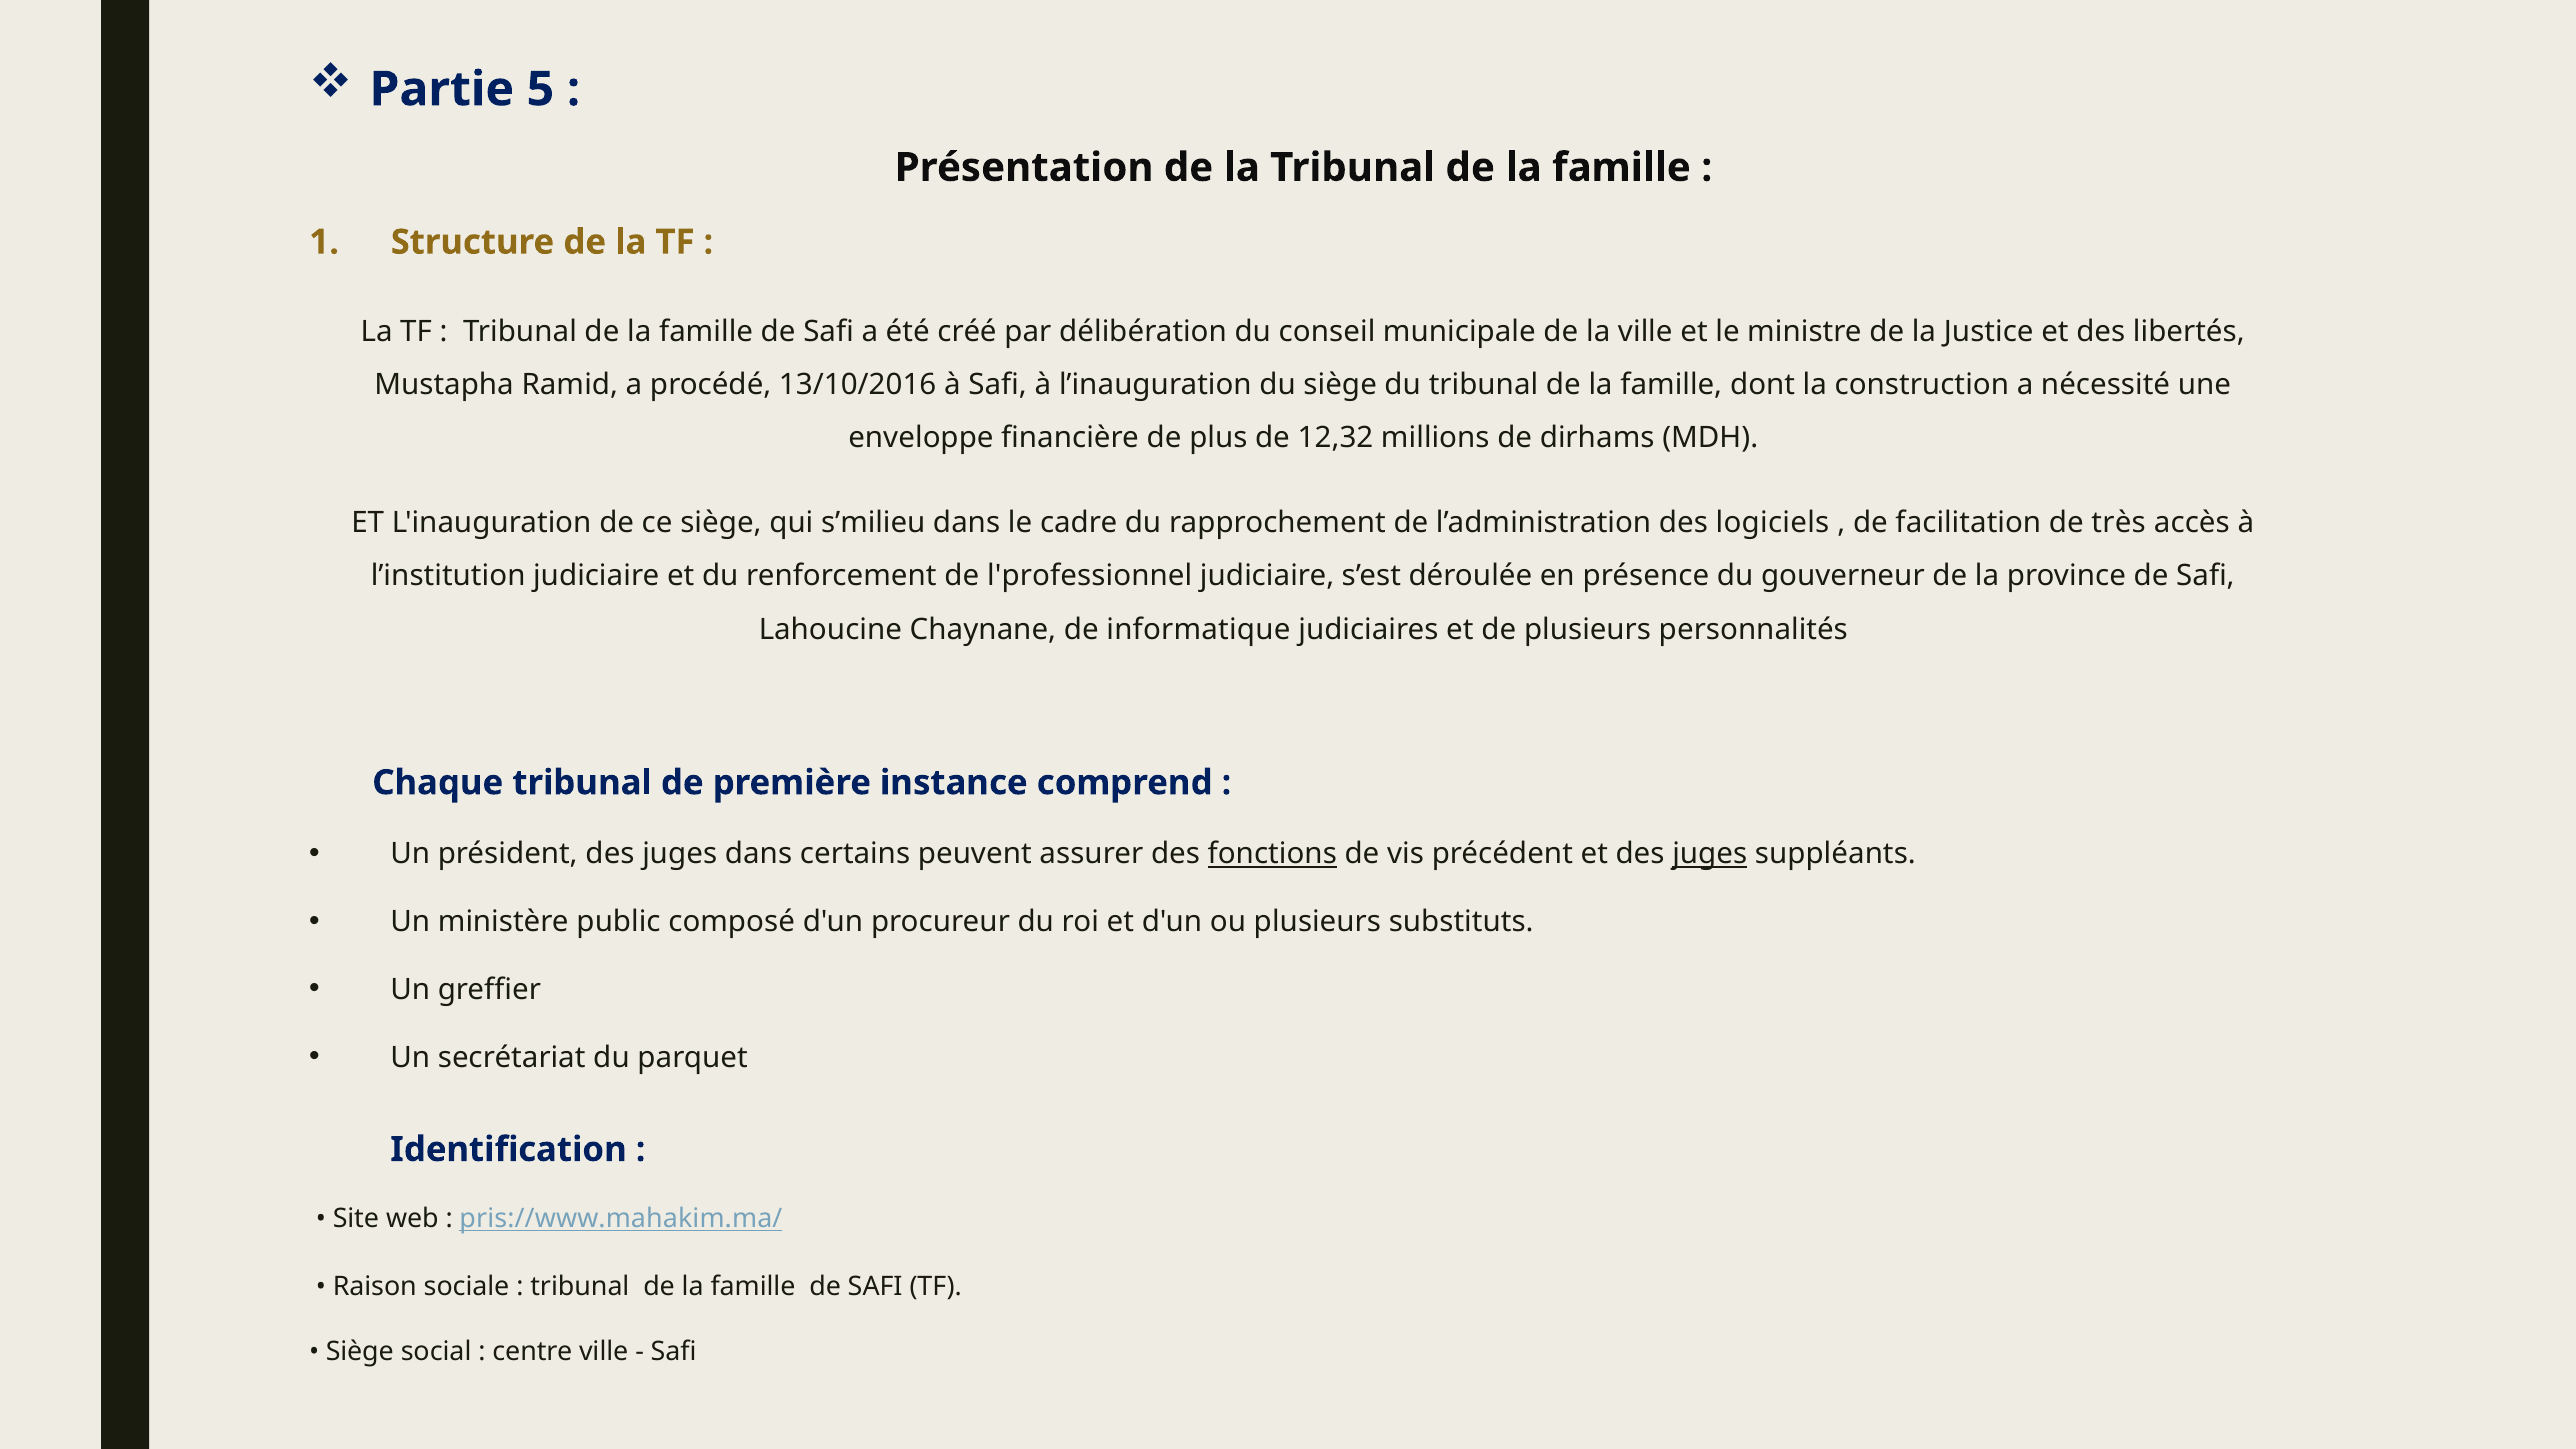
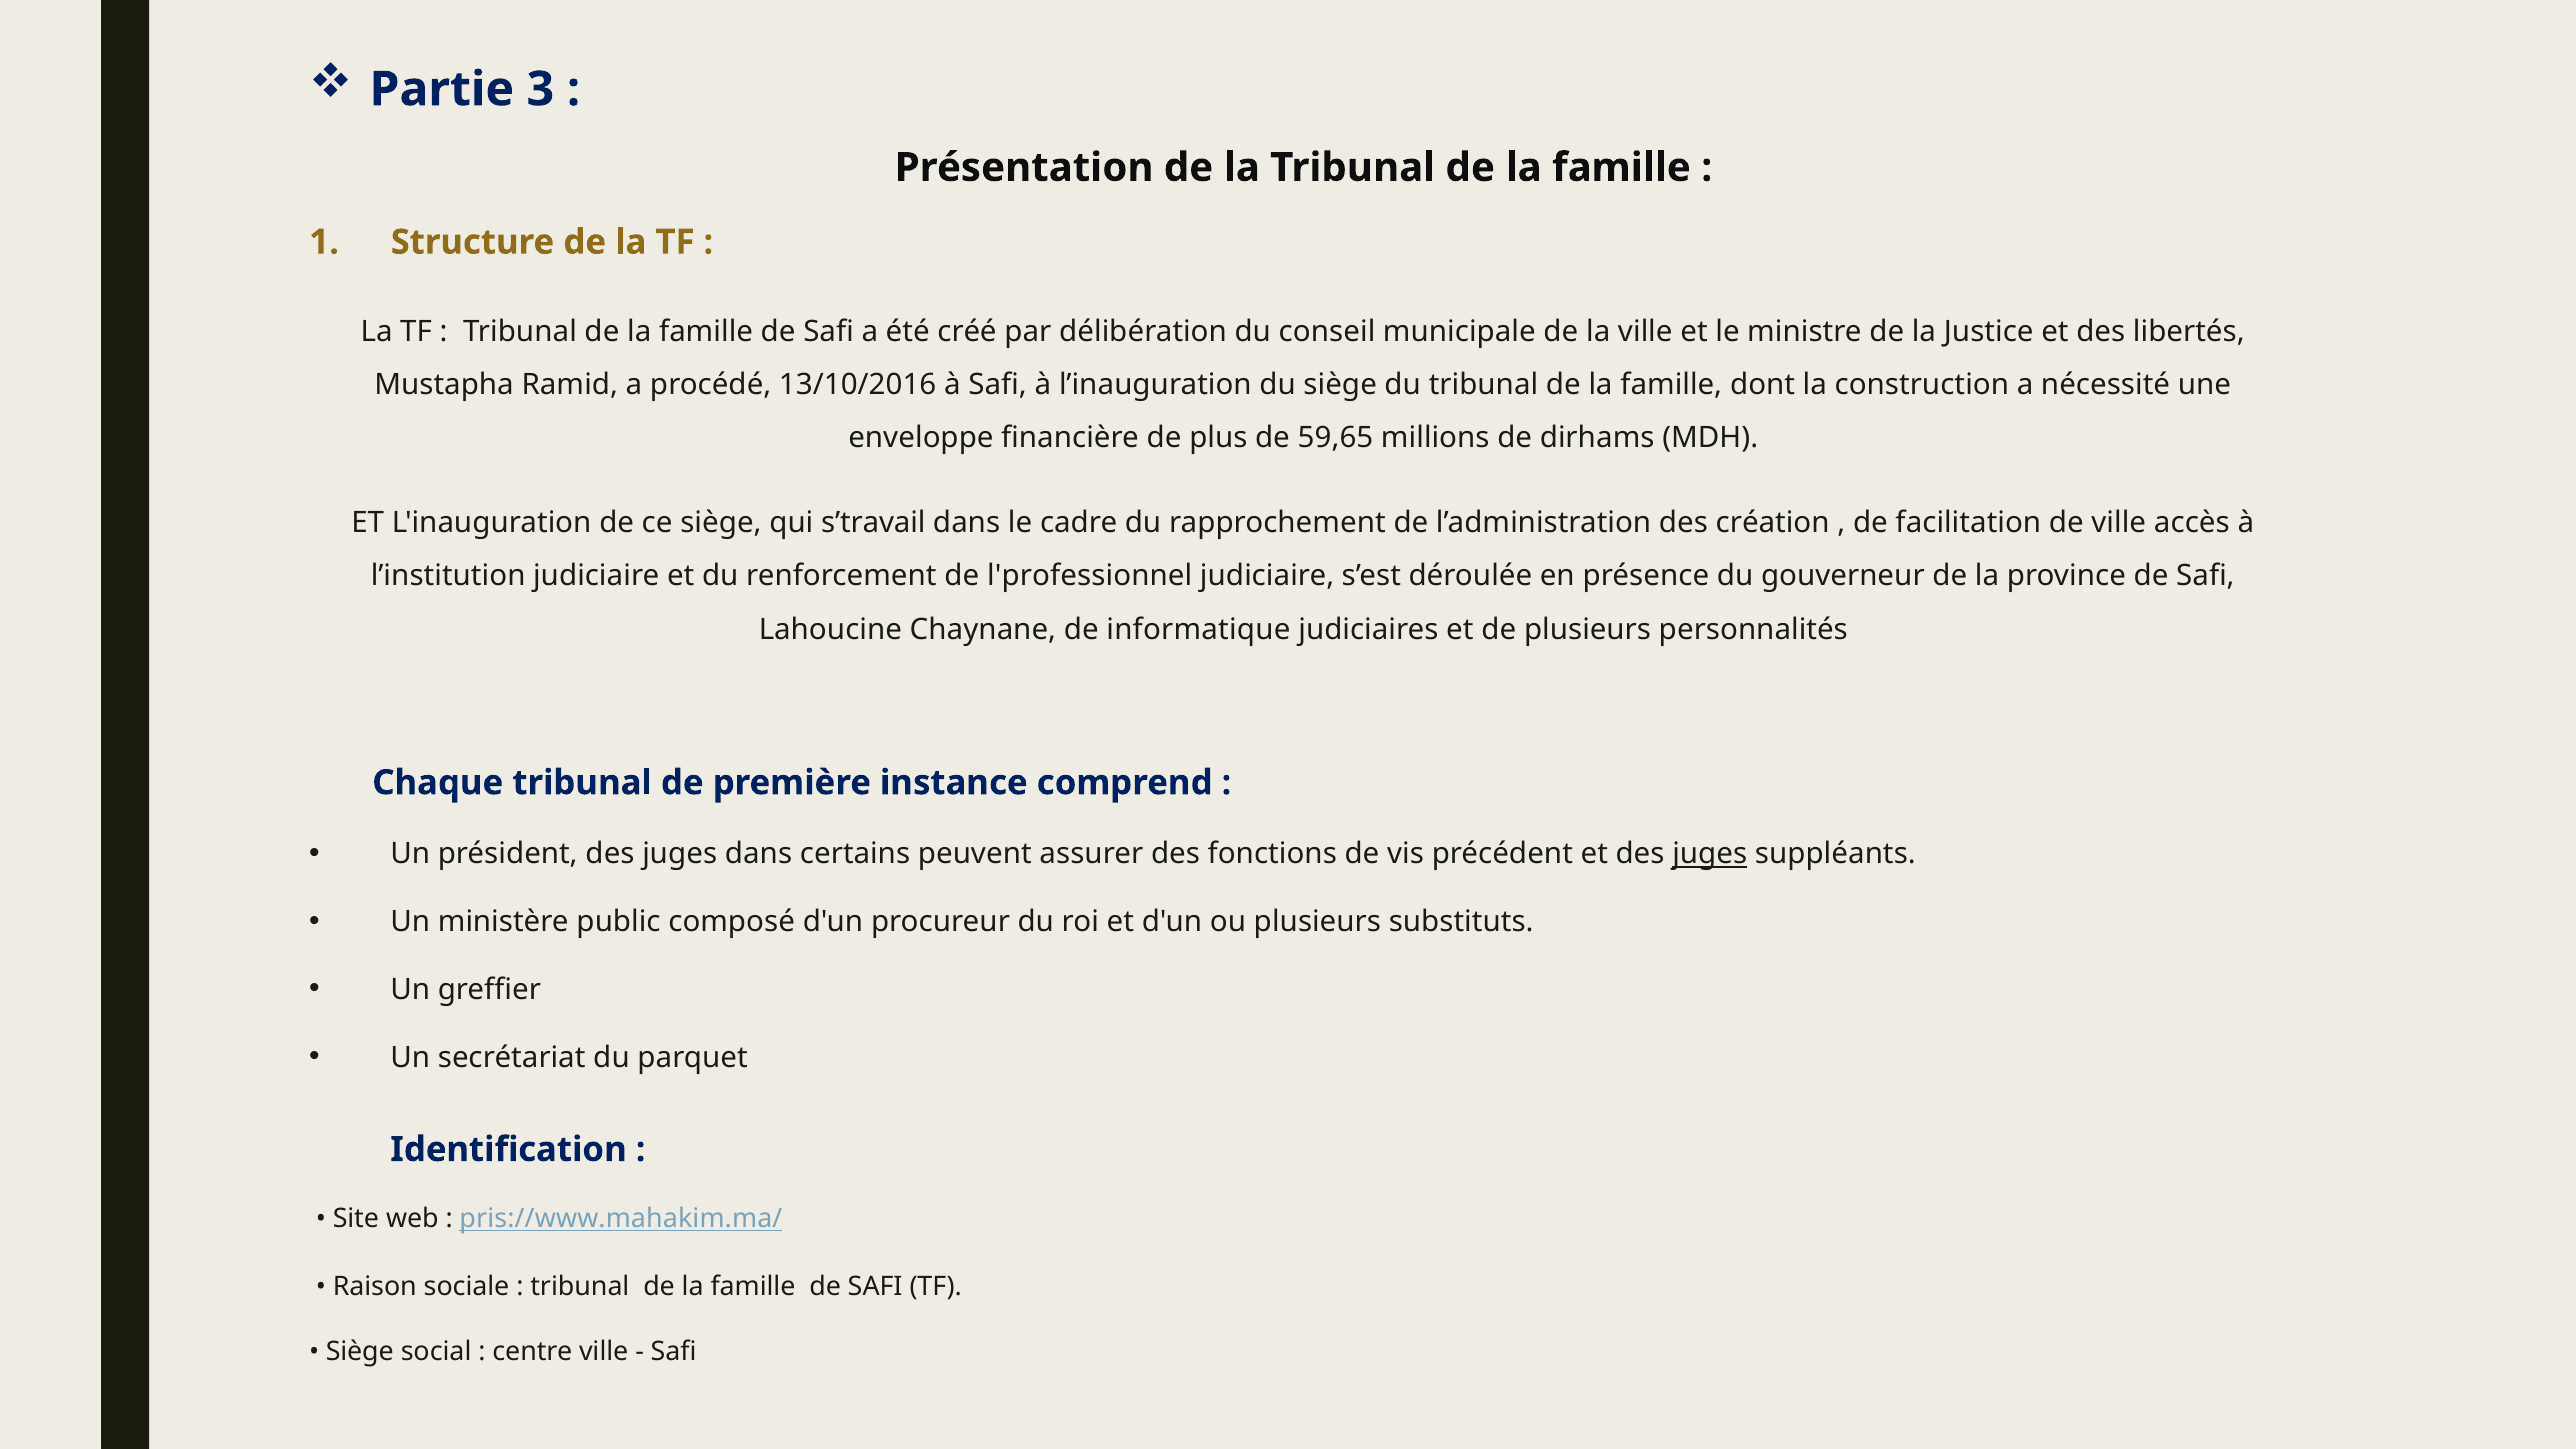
5: 5 -> 3 (540, 89)
12,32: 12,32 -> 59,65 (1335, 438)
s’milieu: s’milieu -> s’travail (873, 523)
logiciels: logiciels -> création (1773, 523)
de très: très -> ville (2119, 523)
fonctions underline: present -> none (1272, 854)
